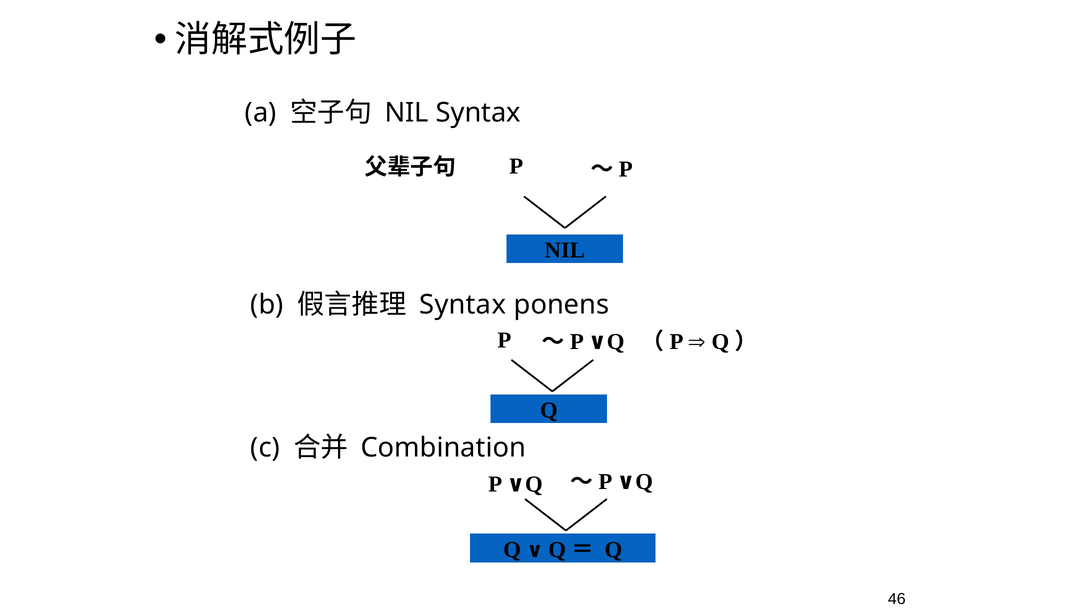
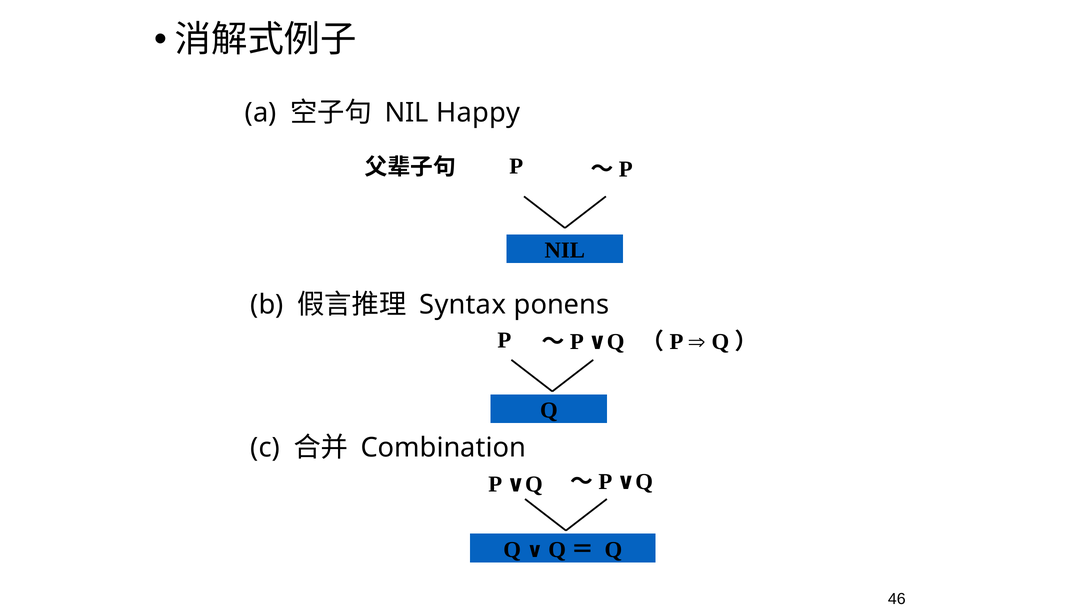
NIL Syntax: Syntax -> Happy (478, 113)
